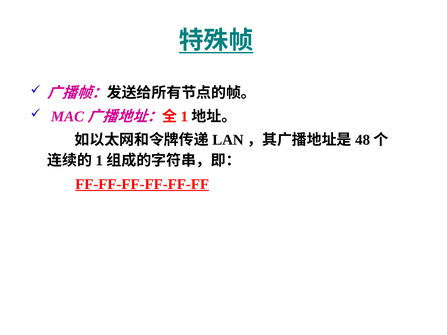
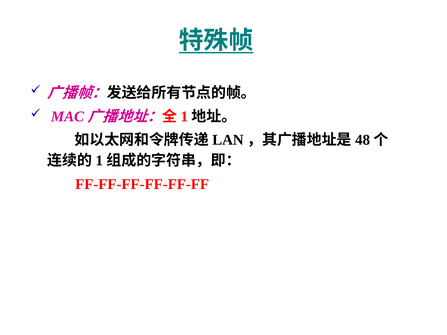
FF-FF-FF-FF-FF-FF underline: present -> none (142, 184)
